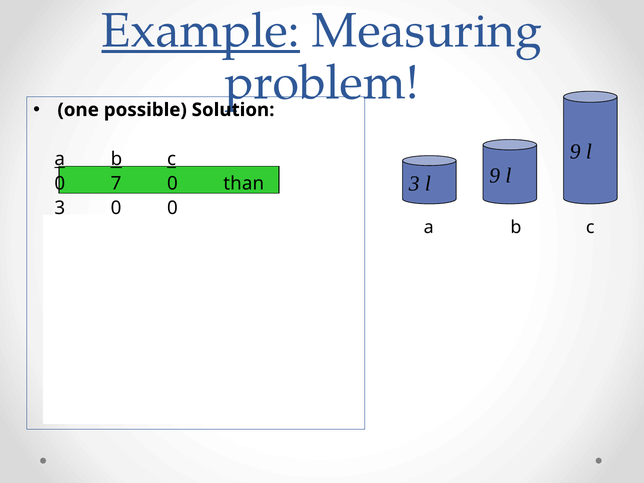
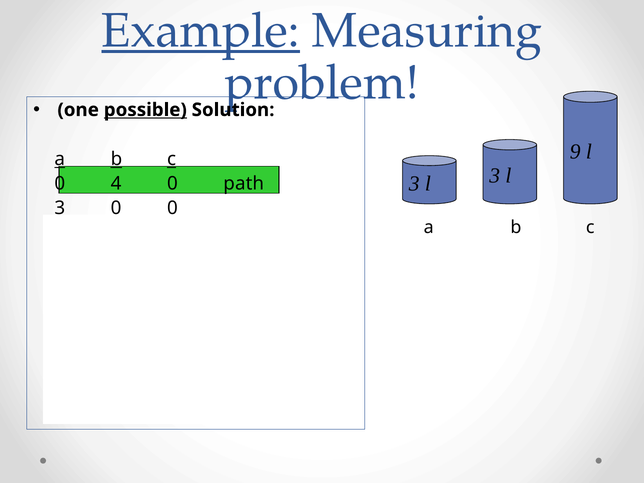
possible underline: none -> present (145, 110)
3 l 9: 9 -> 3 (495, 176)
0 7: 7 -> 4 (116, 184)
than: than -> path (244, 184)
